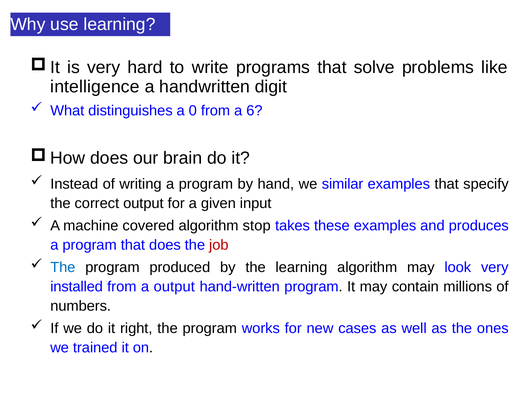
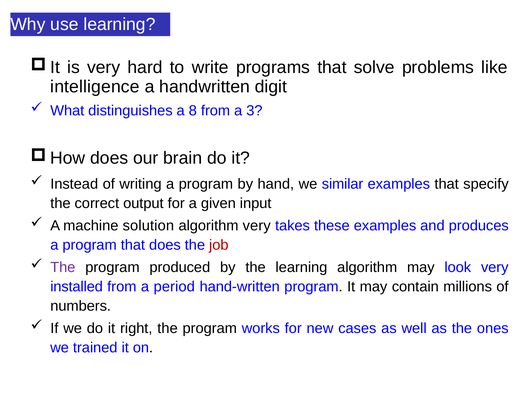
0: 0 -> 8 (193, 111)
6: 6 -> 3 (254, 111)
covered: covered -> solution (148, 226)
algorithm stop: stop -> very (257, 226)
The colour: blue -> purple (63, 268)
a output: output -> period (174, 287)
